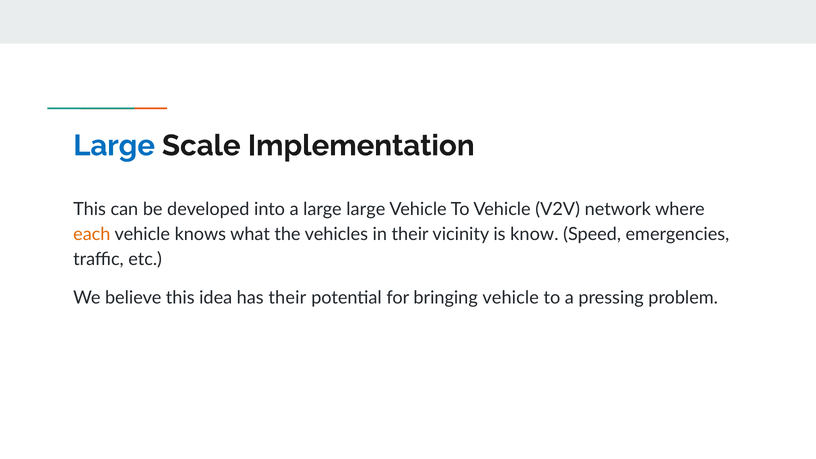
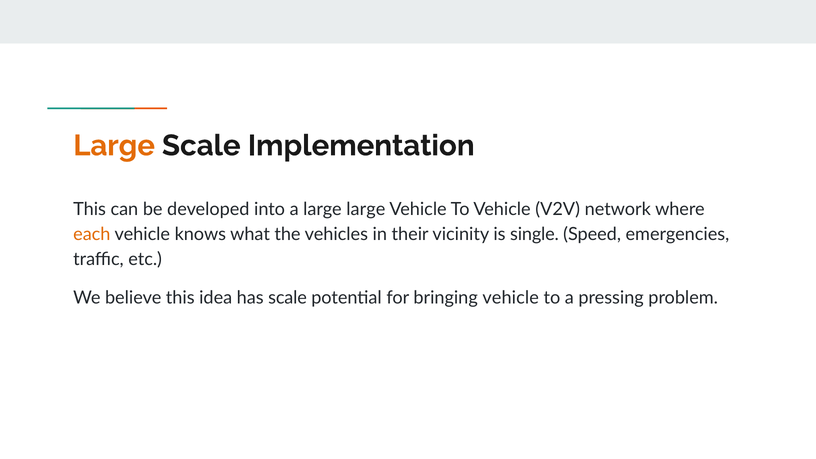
Large colour: blue -> orange (114, 146)
know: know -> single (535, 234)
has their: their -> scale (288, 298)
